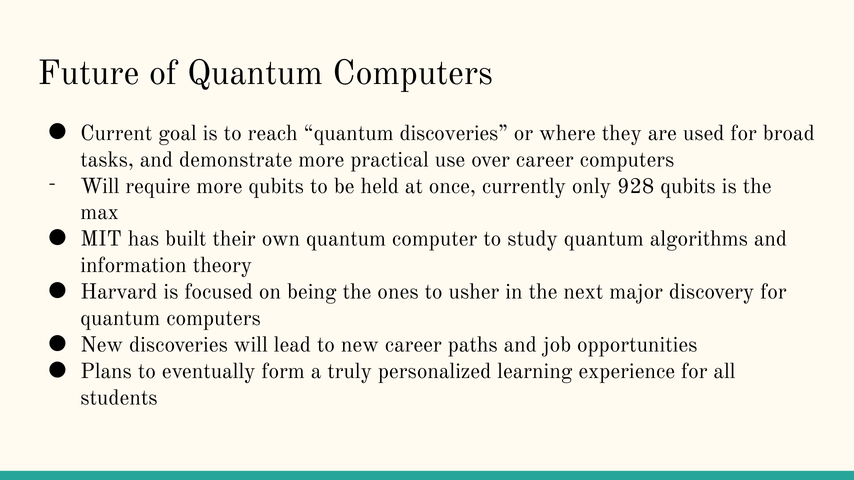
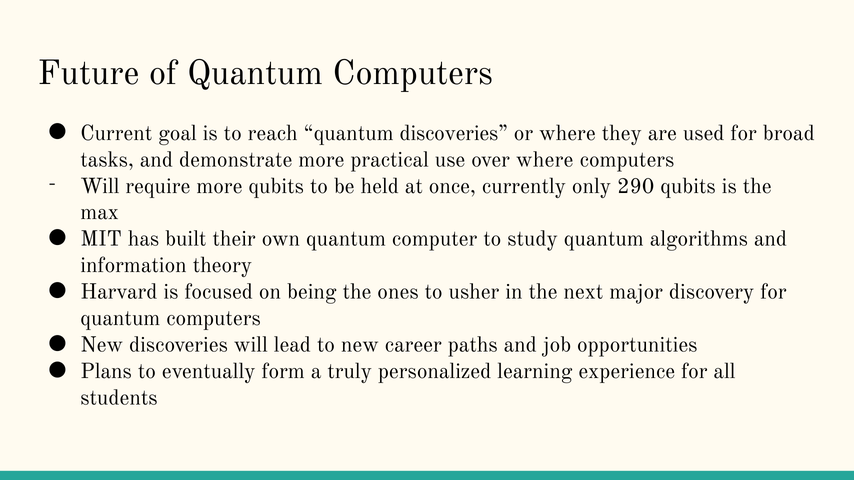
over career: career -> where (545, 160)
928: 928 -> 290 (636, 186)
